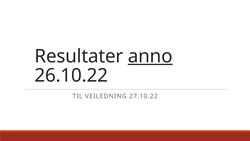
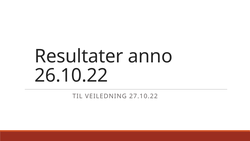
anno underline: present -> none (150, 56)
